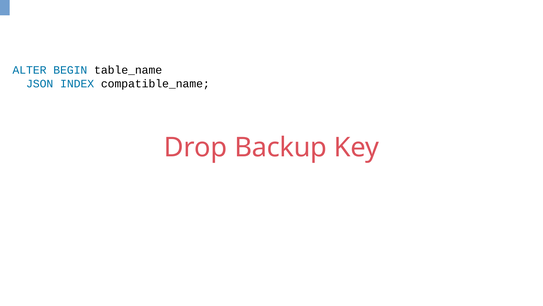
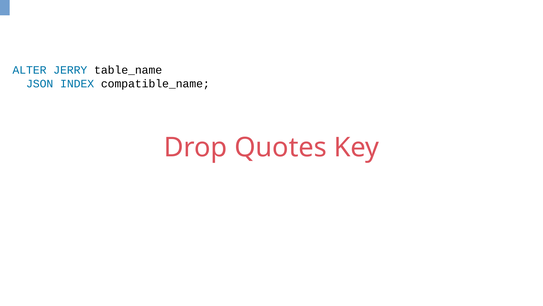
BEGIN: BEGIN -> JERRY (70, 70)
Backup: Backup -> Quotes (281, 147)
